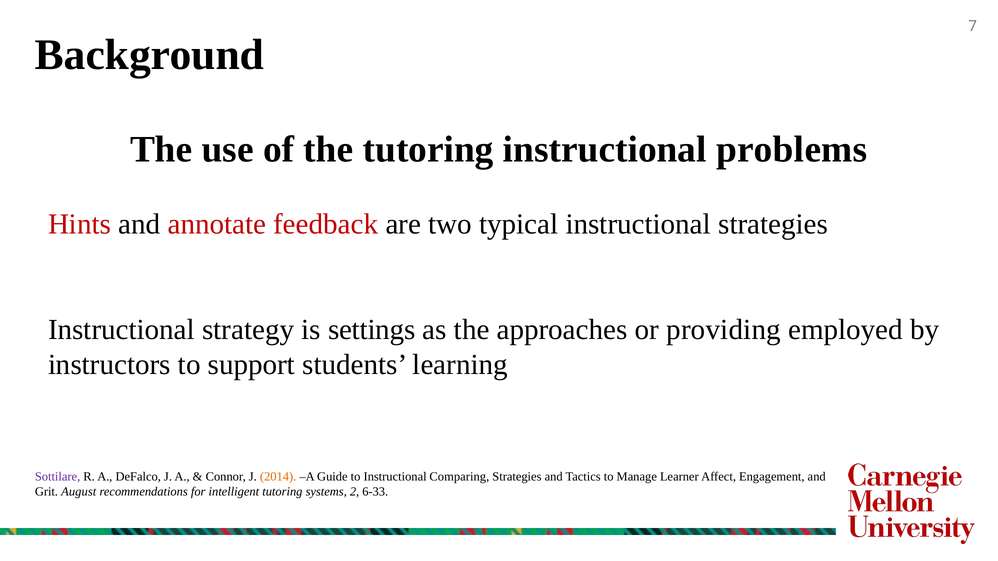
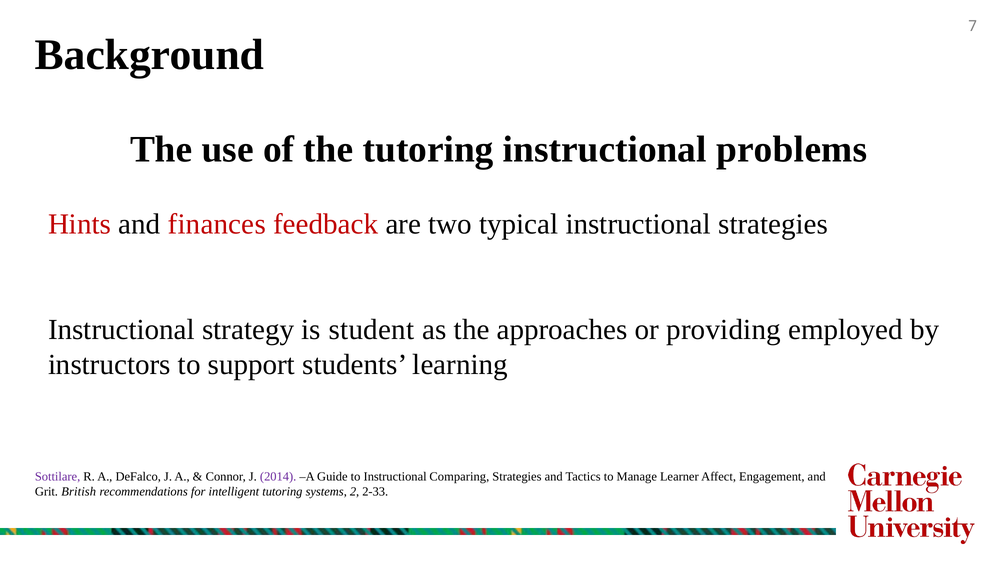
annotate: annotate -> finances (217, 224)
settings: settings -> student (371, 330)
2014 colour: orange -> purple (278, 477)
August: August -> British (79, 492)
6-33: 6-33 -> 2-33 (375, 492)
